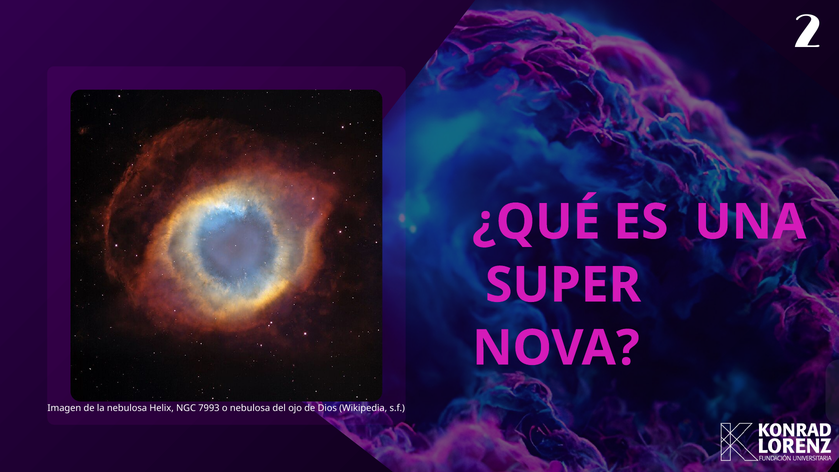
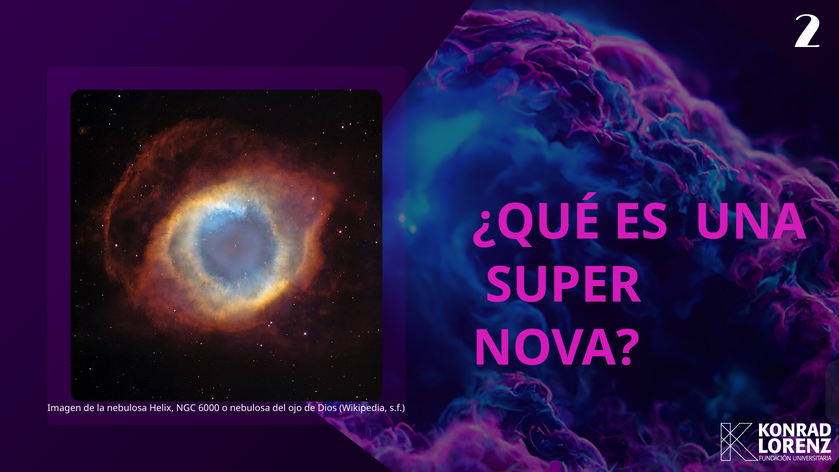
7993: 7993 -> 6000 (209, 408)
